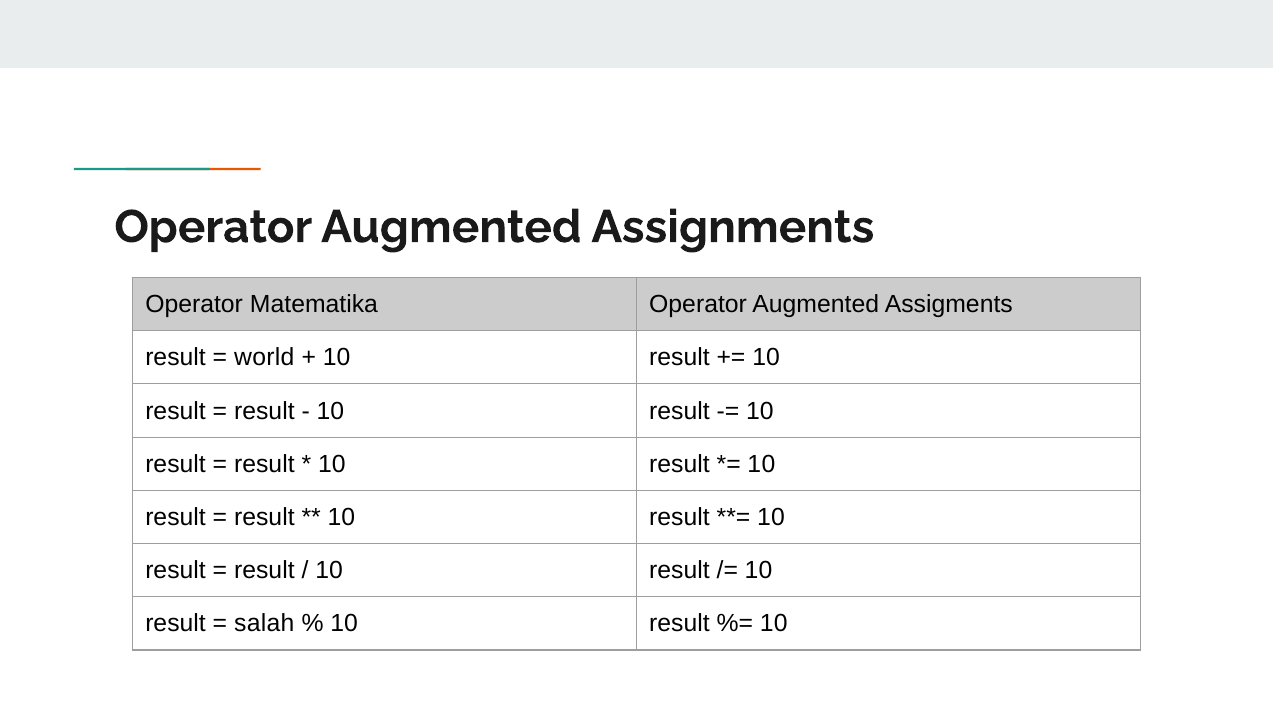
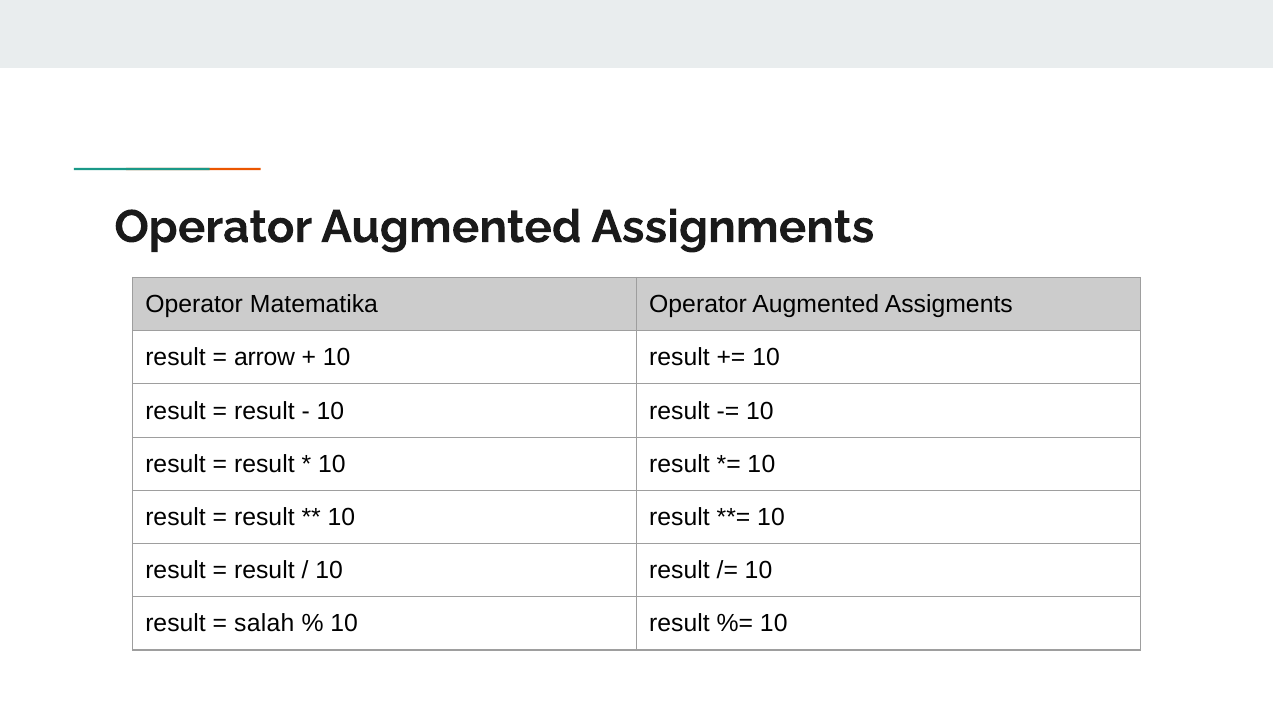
world: world -> arrow (265, 358)
